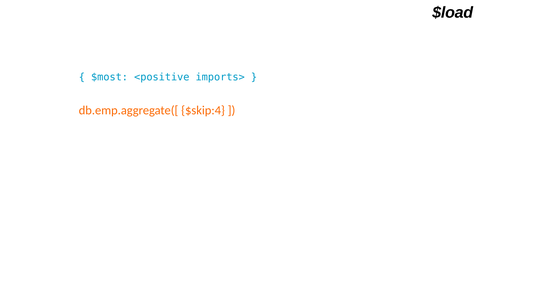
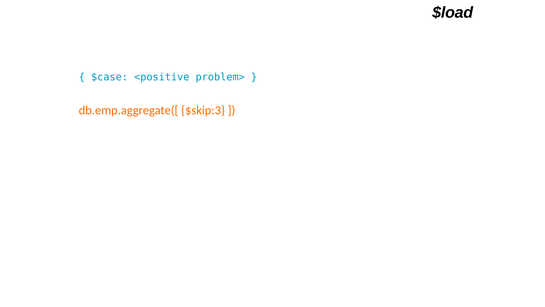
$most: $most -> $case (110, 77)
imports>: imports> -> problem> (220, 77)
$skip:4: $skip:4 -> $skip:3 (203, 110)
